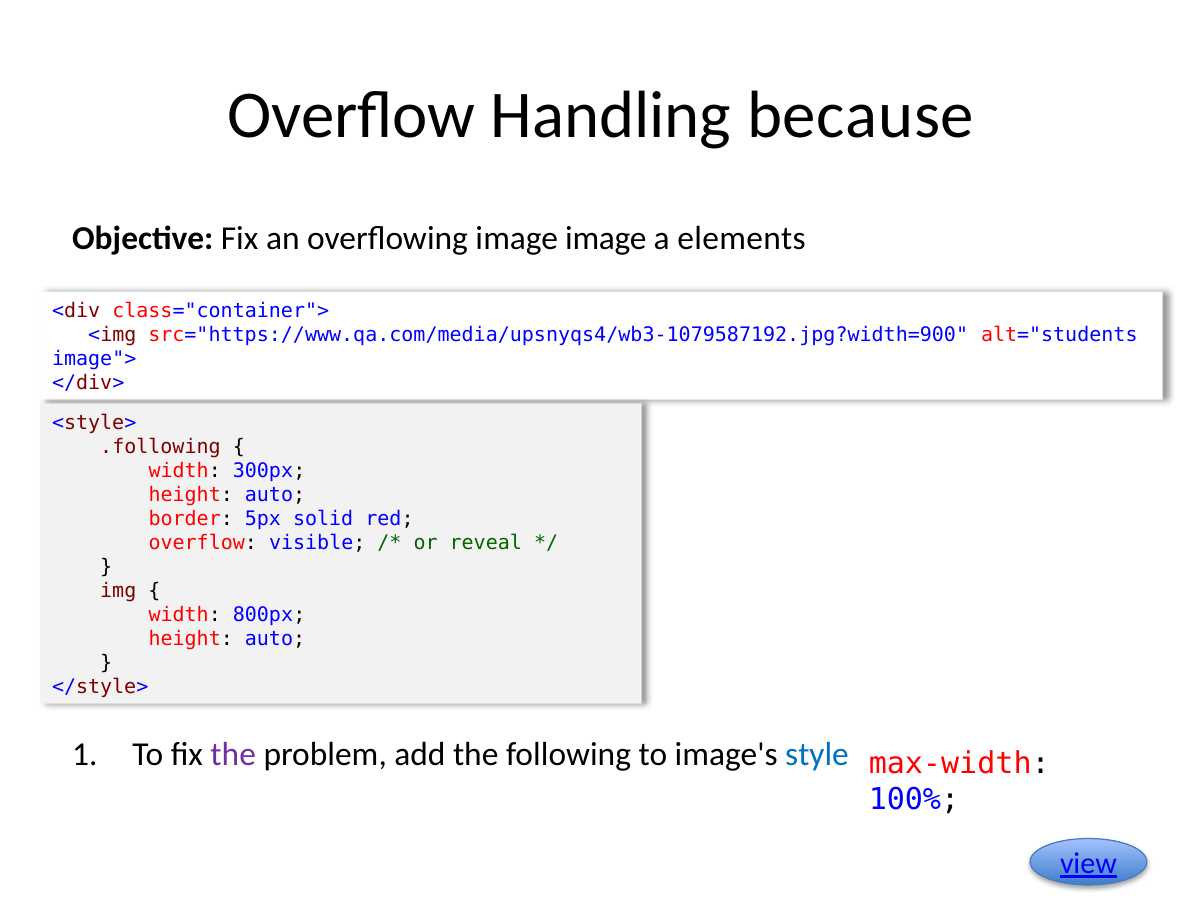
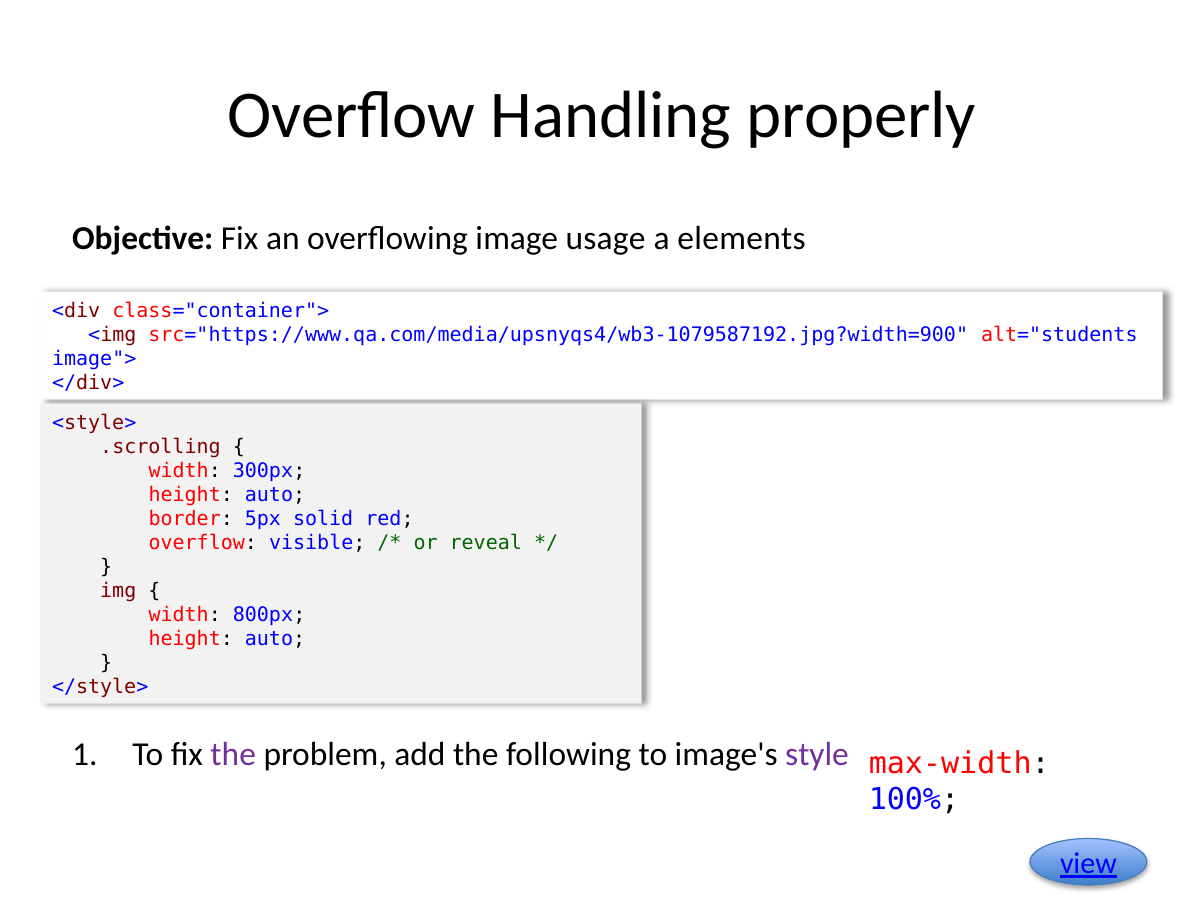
because: because -> properly (861, 116)
image image: image -> usage (606, 239)
.following: .following -> .scrolling (160, 447)
style colour: blue -> purple (817, 754)
